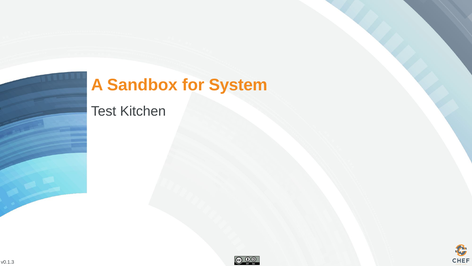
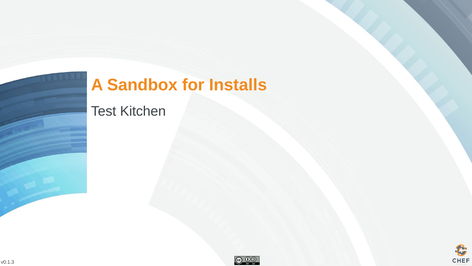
System: System -> Installs (238, 85)
